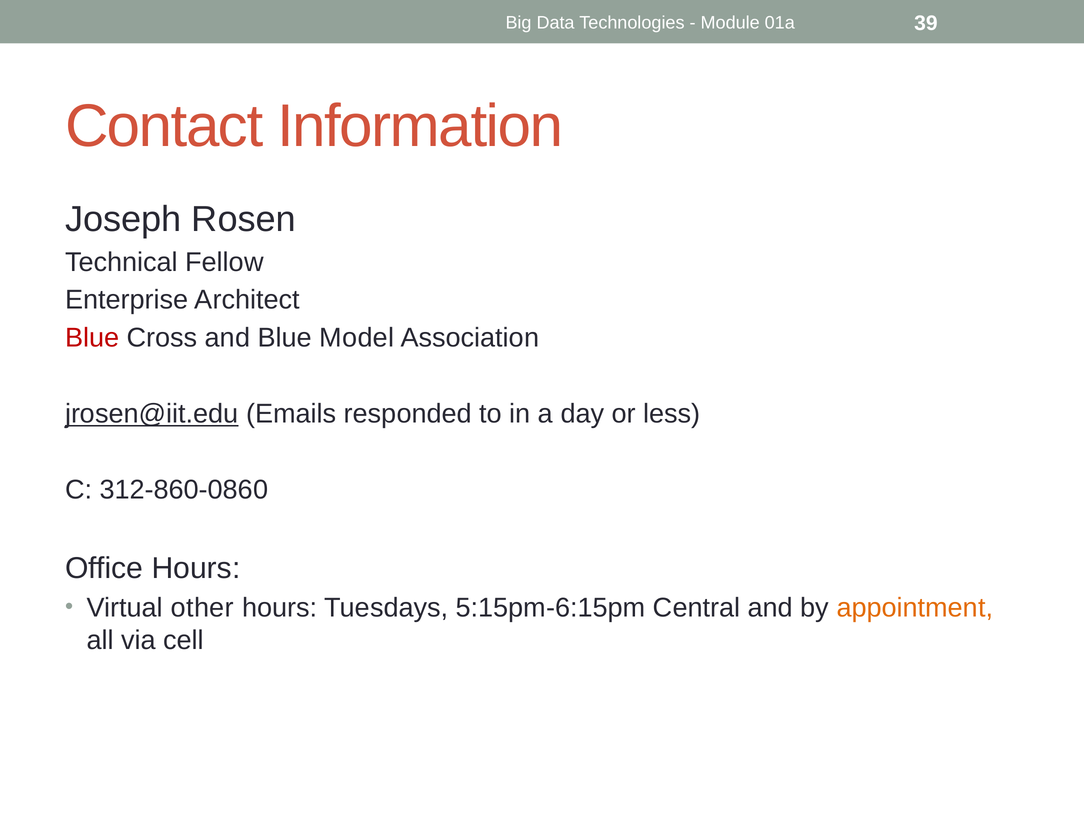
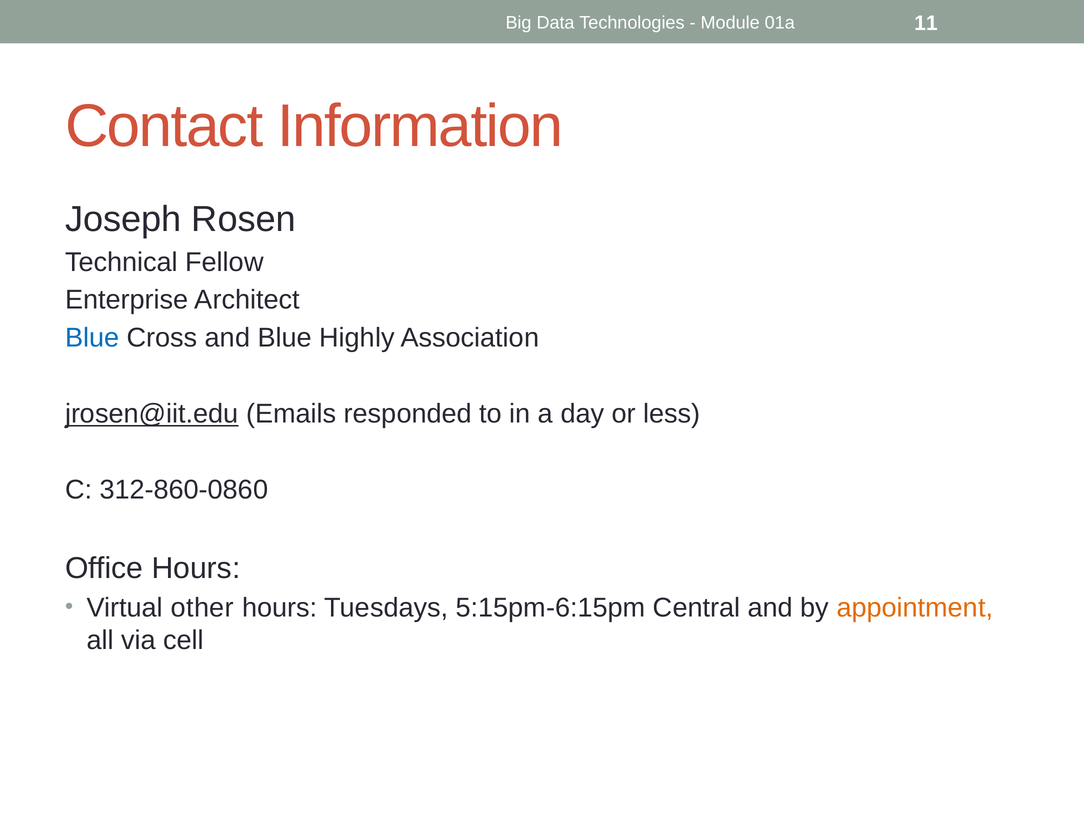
39: 39 -> 11 (926, 23)
Blue colour: red -> blue (92, 338)
Model: Model -> Highly (357, 338)
